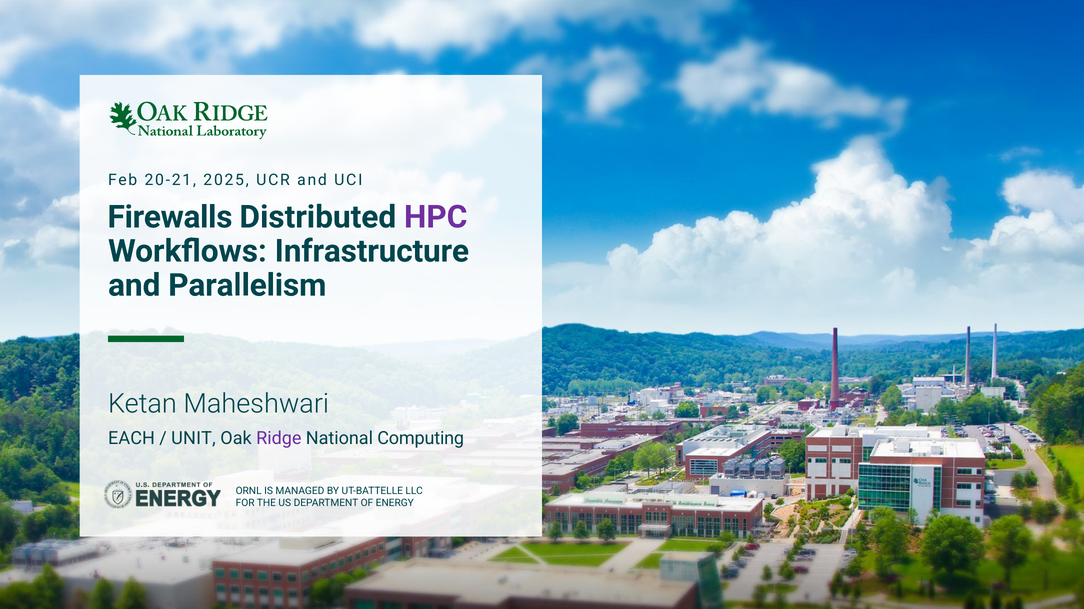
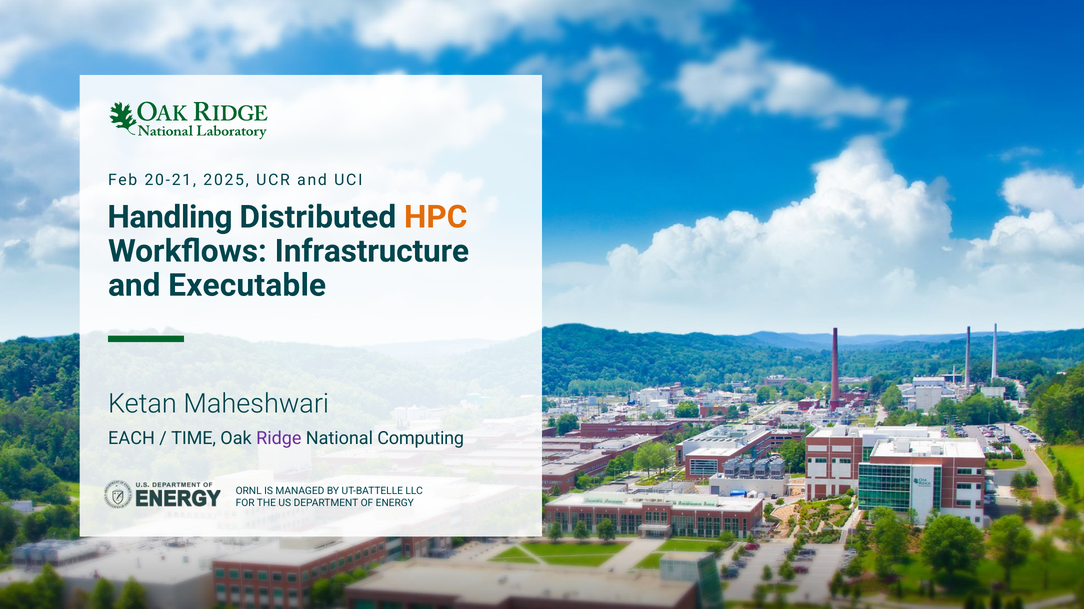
Firewalls: Firewalls -> Handling (170, 217)
HPC colour: purple -> orange (436, 217)
Parallelism: Parallelism -> Executable (247, 286)
UNIT: UNIT -> TIME (194, 439)
